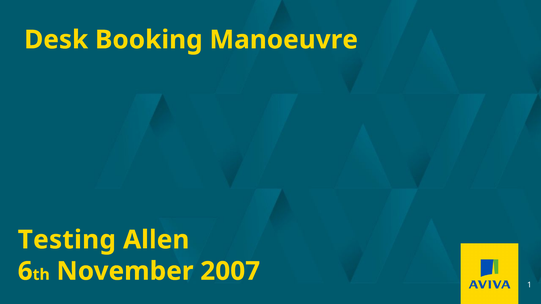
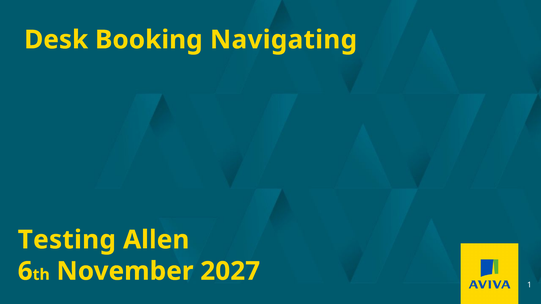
Manoeuvre: Manoeuvre -> Navigating (284, 40)
2007: 2007 -> 2027 (230, 271)
